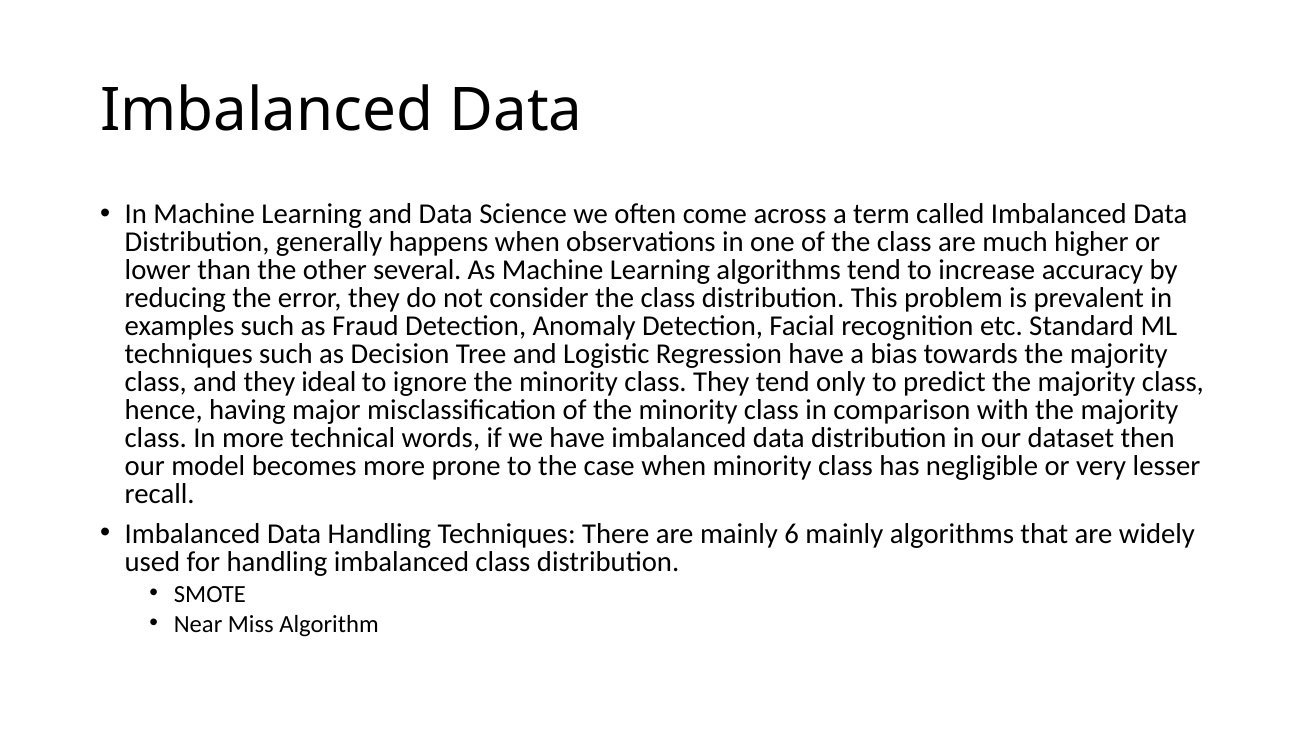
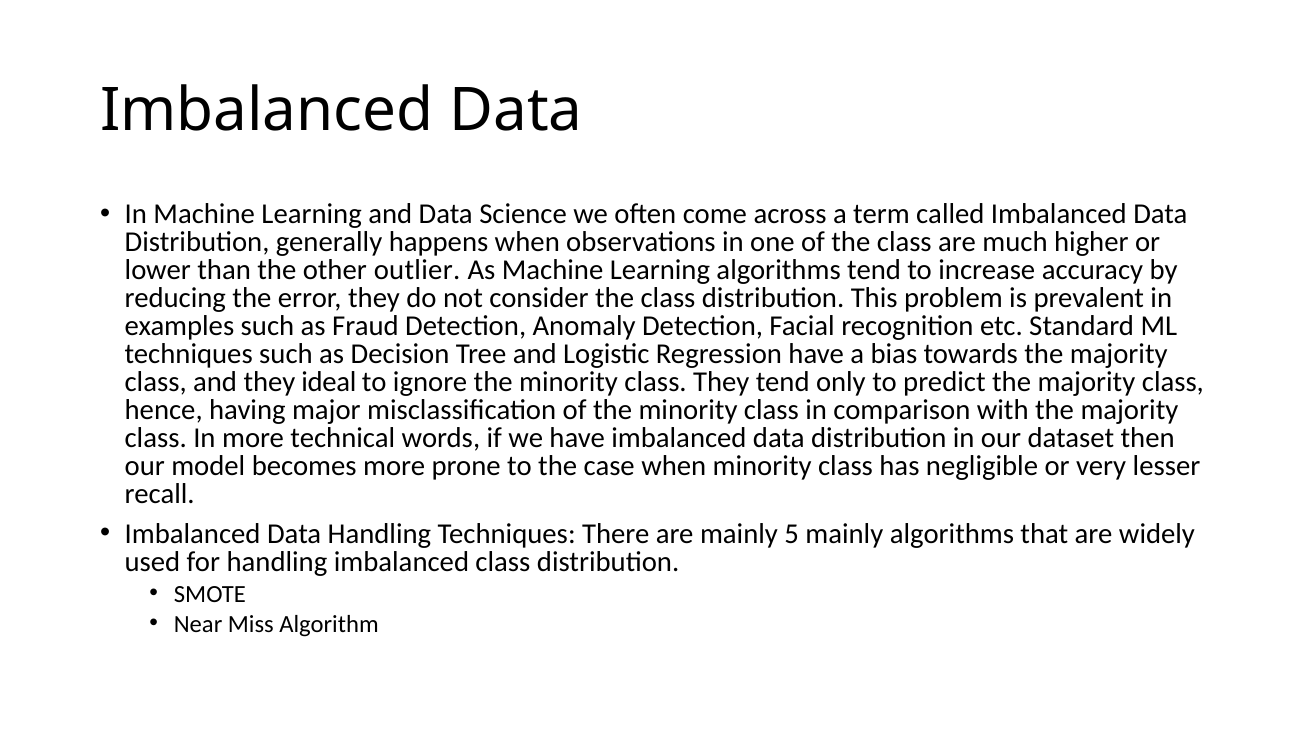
several: several -> outlier (417, 270)
6: 6 -> 5 (792, 534)
